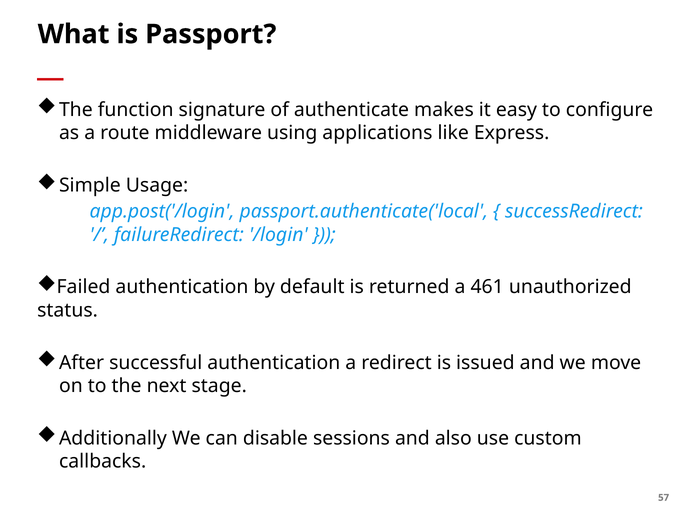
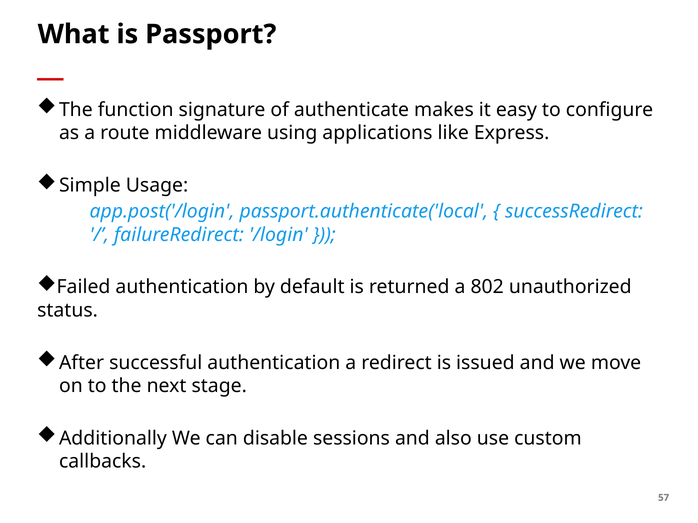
461: 461 -> 802 (487, 287)
